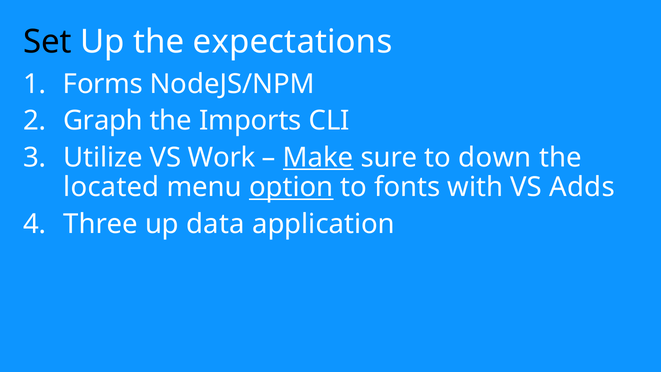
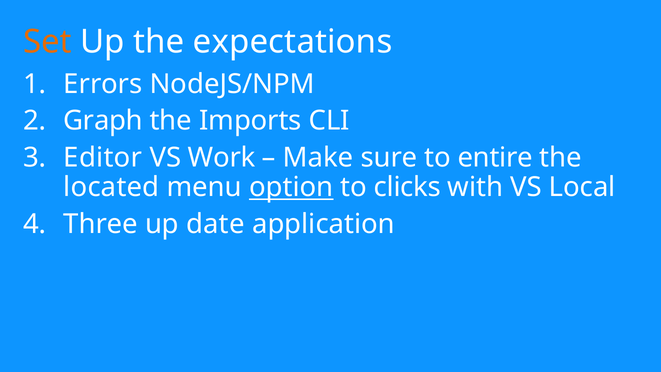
Set colour: black -> orange (47, 42)
Forms: Forms -> Errors (103, 84)
Utilize: Utilize -> Editor (103, 157)
Make underline: present -> none (318, 157)
down: down -> entire (495, 157)
fonts: fonts -> clicks (407, 187)
Adds: Adds -> Local (582, 187)
data: data -> date (215, 224)
